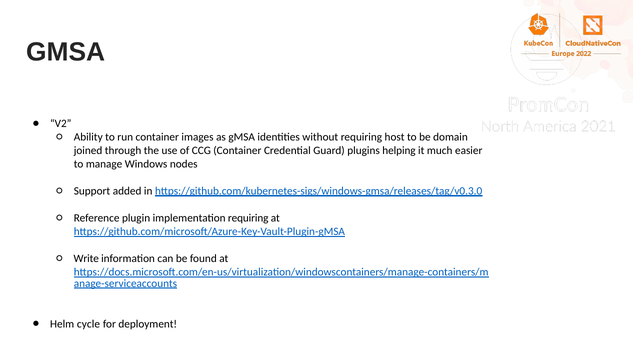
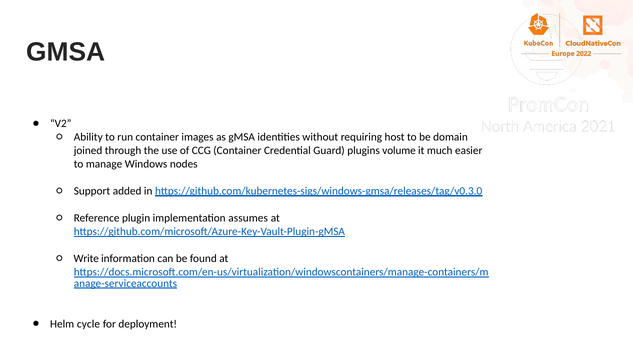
helping: helping -> volume (399, 151)
implementation requiring: requiring -> assumes (248, 218)
